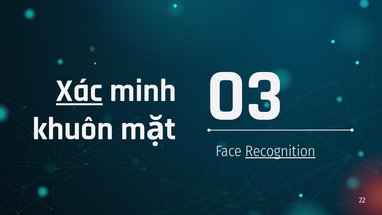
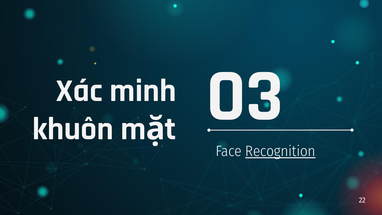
Xác underline: present -> none (79, 91)
